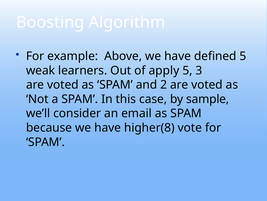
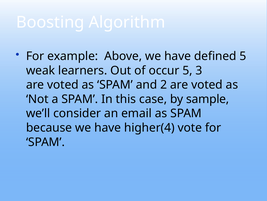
apply: apply -> occur (164, 70)
higher(8: higher(8 -> higher(4 (149, 127)
